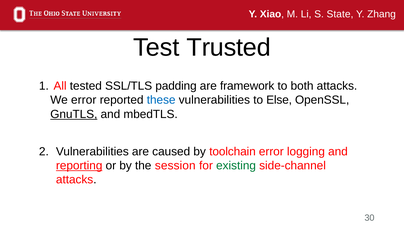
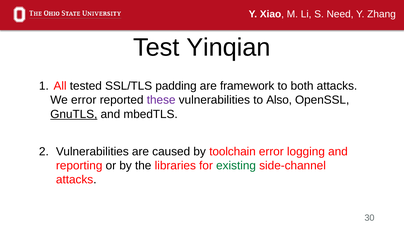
State: State -> Need (340, 14)
Trusted: Trusted -> Yinqian (229, 47)
these colour: blue -> purple (161, 100)
Else: Else -> Also (279, 100)
reporting underline: present -> none (79, 166)
session: session -> libraries (175, 166)
